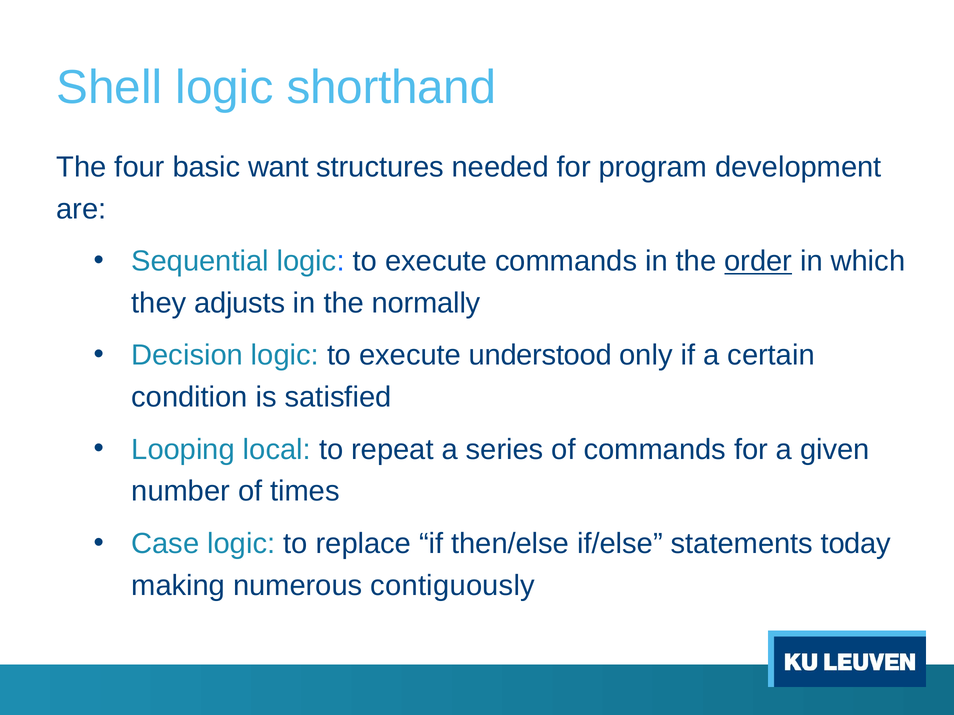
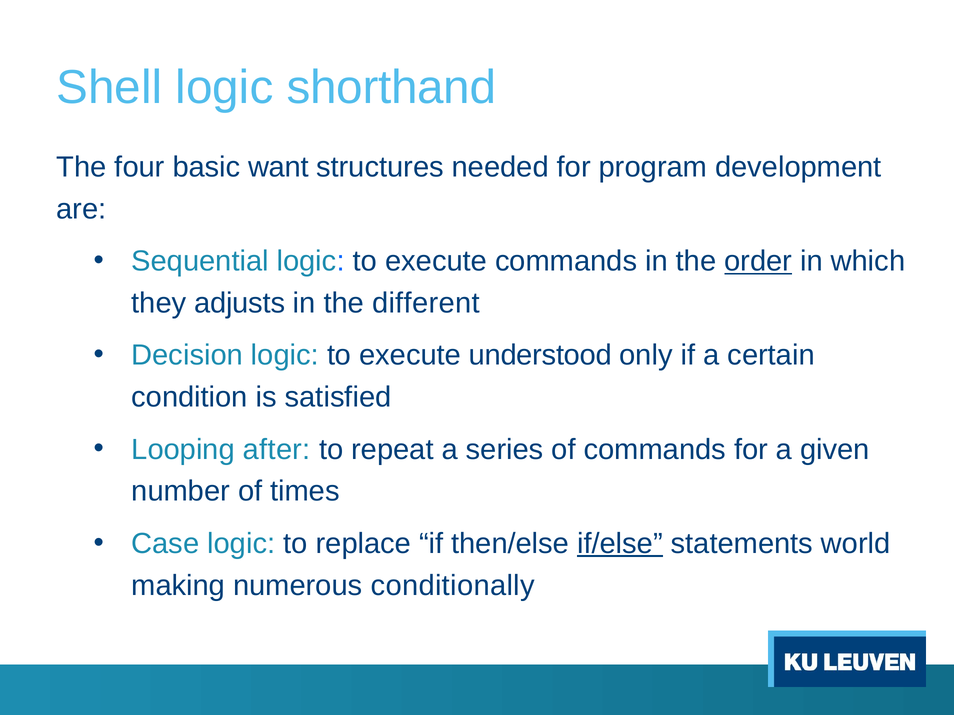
normally: normally -> different (426, 303)
local: local -> after (277, 450)
if/else underline: none -> present (620, 544)
today: today -> world (856, 544)
contiguously: contiguously -> conditionally (453, 586)
